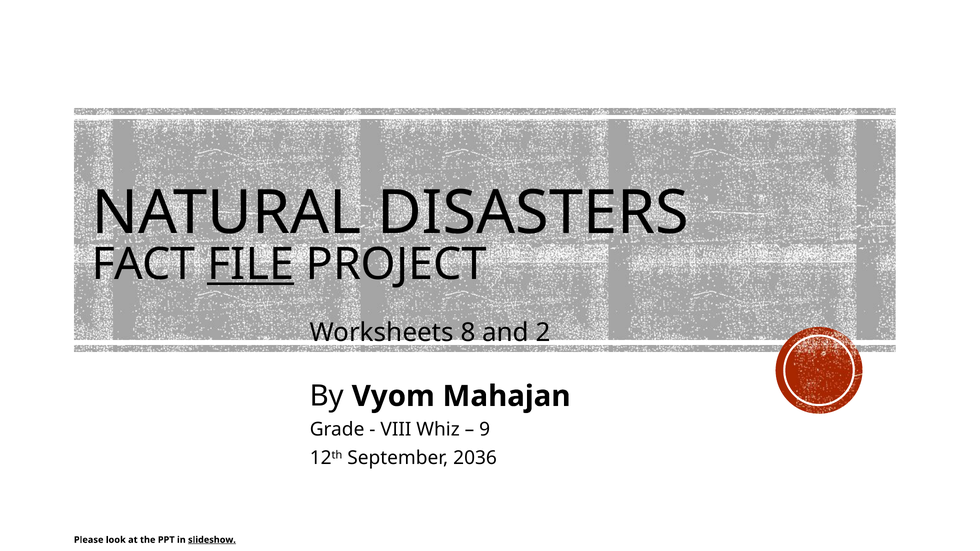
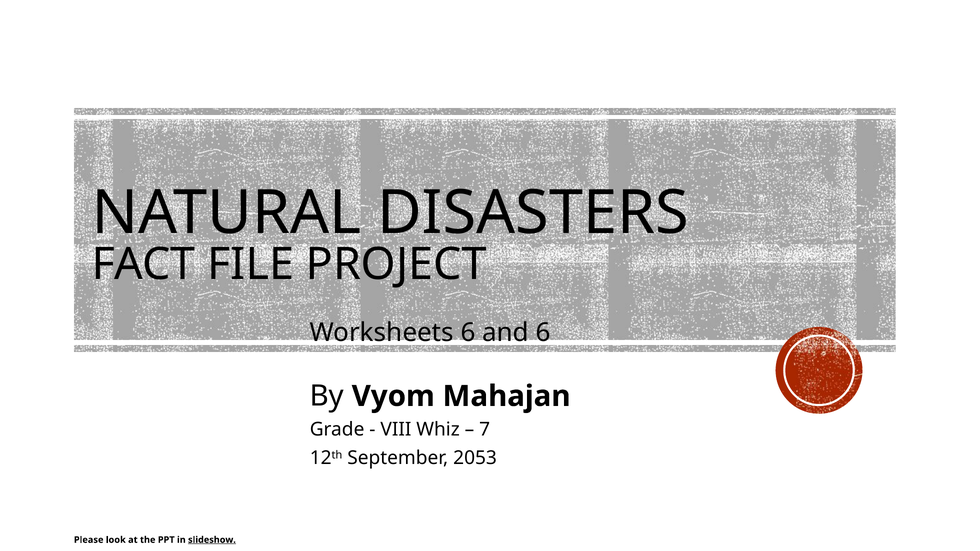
FILE underline: present -> none (251, 265)
Worksheets 8: 8 -> 6 (468, 333)
and 2: 2 -> 6 (543, 333)
9: 9 -> 7 (485, 430)
2036: 2036 -> 2053 (475, 458)
